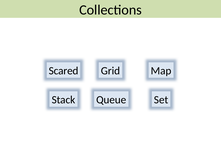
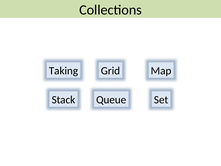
Scared: Scared -> Taking (64, 71)
